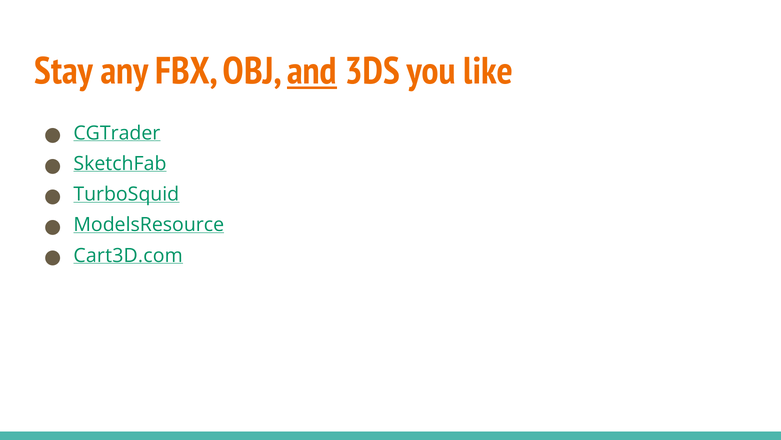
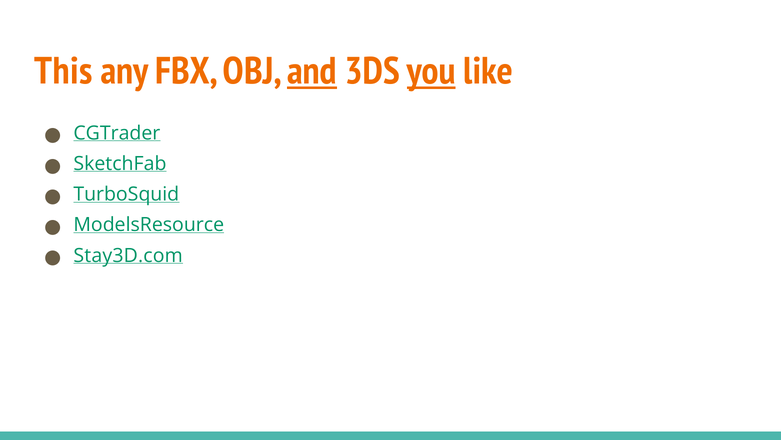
Stay: Stay -> This (63, 71)
you underline: none -> present (431, 71)
Cart3D.com: Cart3D.com -> Stay3D.com (128, 255)
